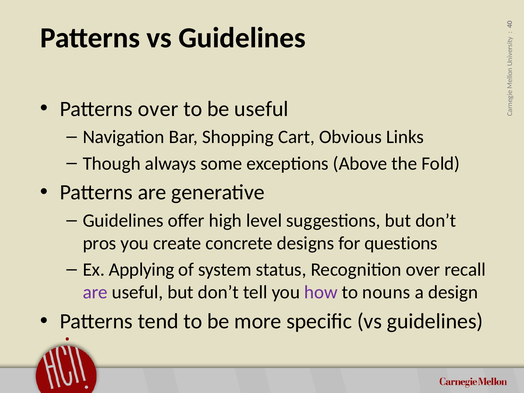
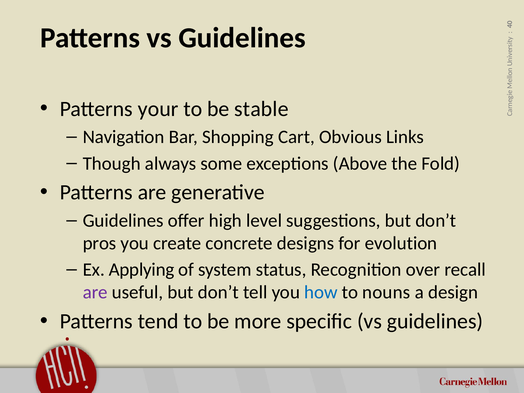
Patterns over: over -> your (158, 109)
be useful: useful -> stable (261, 109)
questions: questions -> evolution (401, 243)
how colour: purple -> blue (321, 292)
